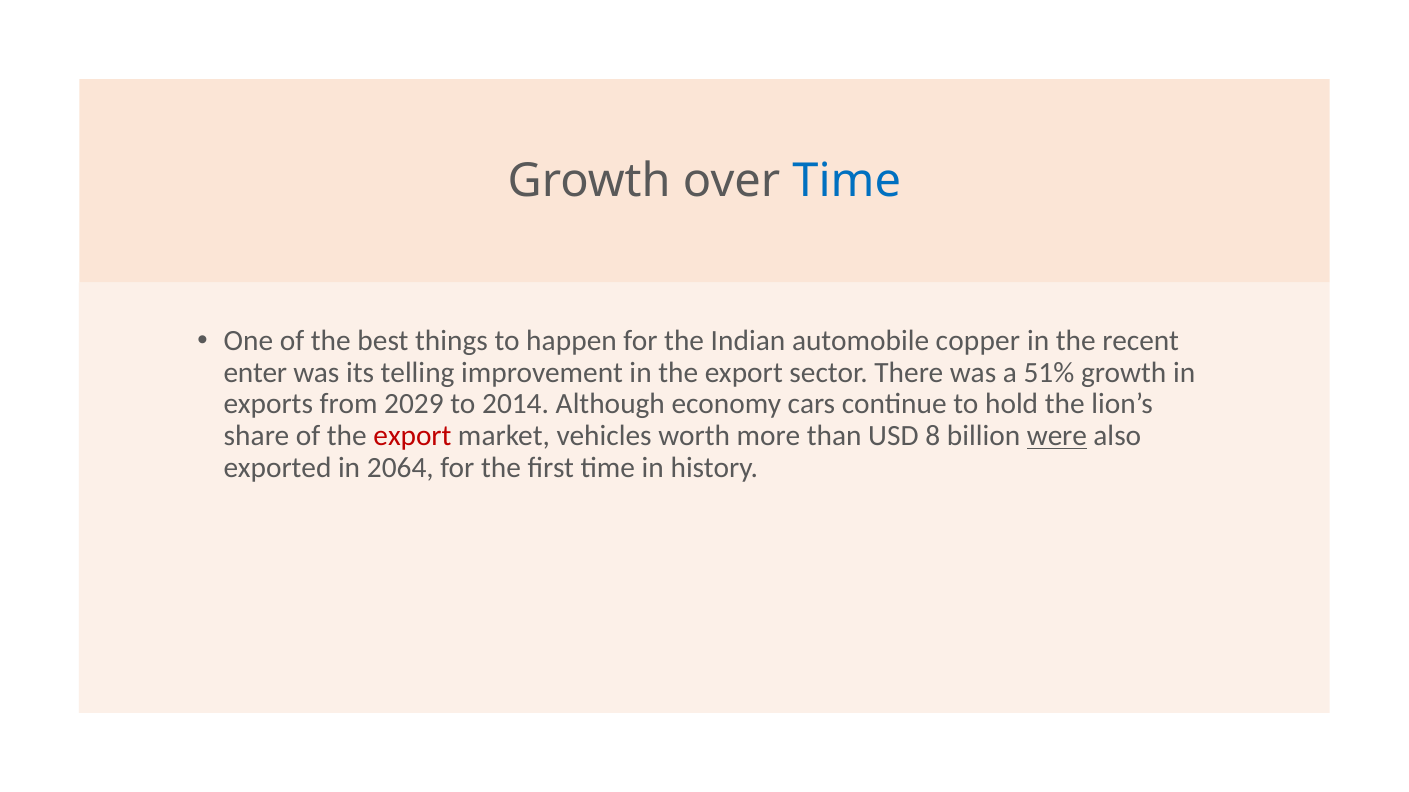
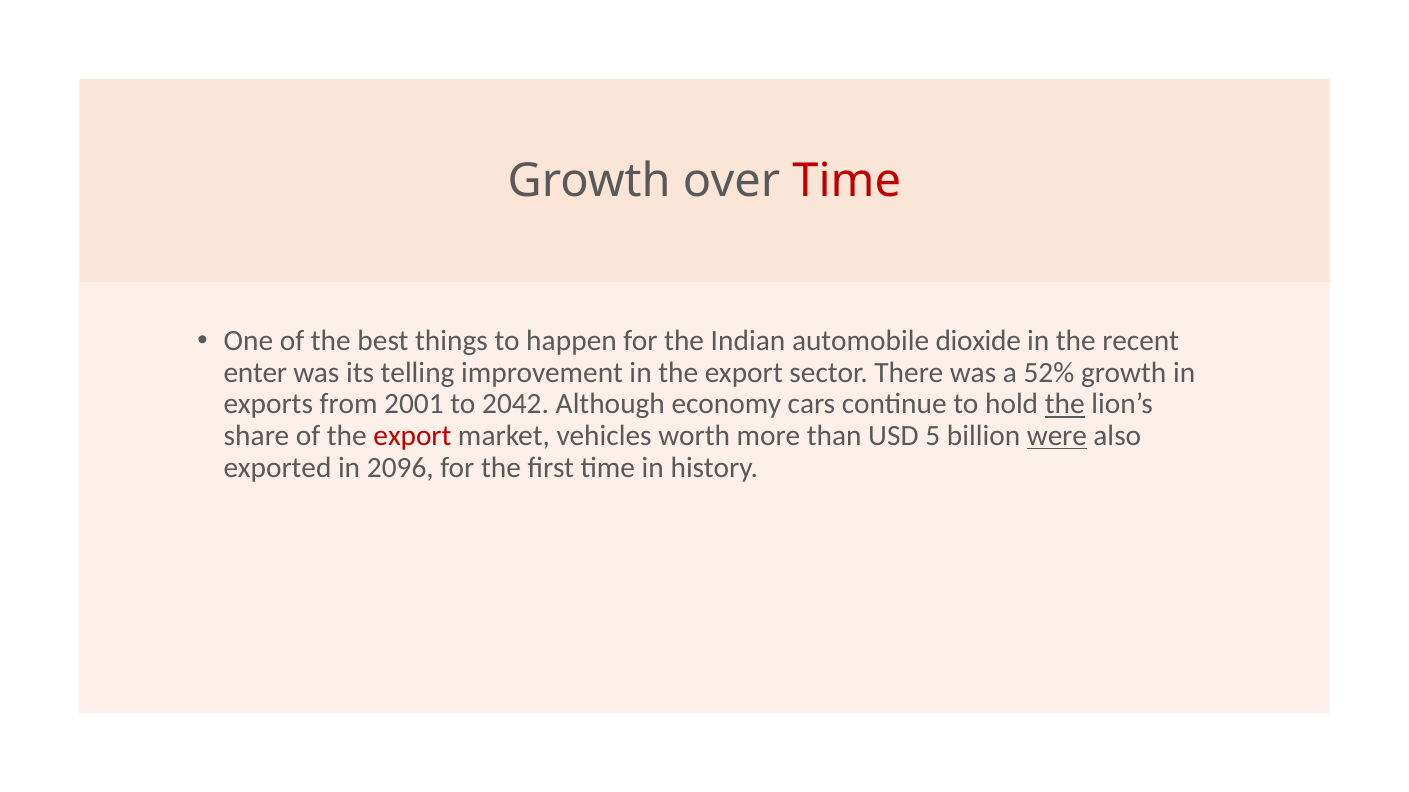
Time colour: blue -> red (847, 181)
copper: copper -> dioxide (978, 341)
51%: 51% -> 52% (1049, 373)
2029: 2029 -> 2001 (414, 404)
2014: 2014 -> 2042 (516, 404)
the underline: none -> present (1065, 404)
8: 8 -> 5 (933, 436)
2064: 2064 -> 2096 (400, 468)
